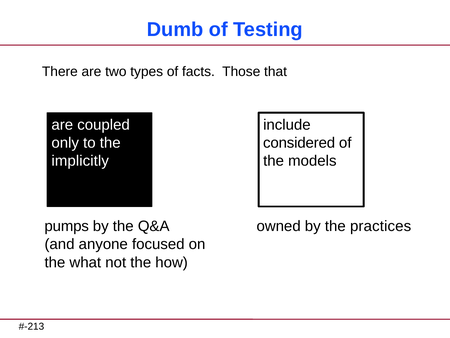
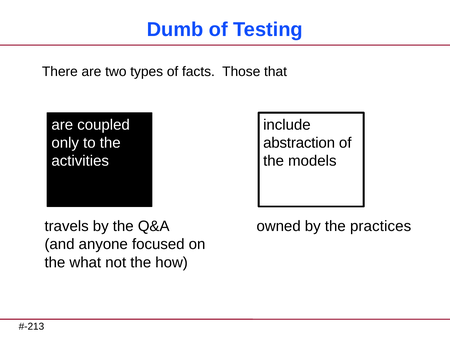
considered: considered -> abstraction (299, 143)
implicitly: implicitly -> activities (80, 161)
pumps: pumps -> travels (67, 226)
